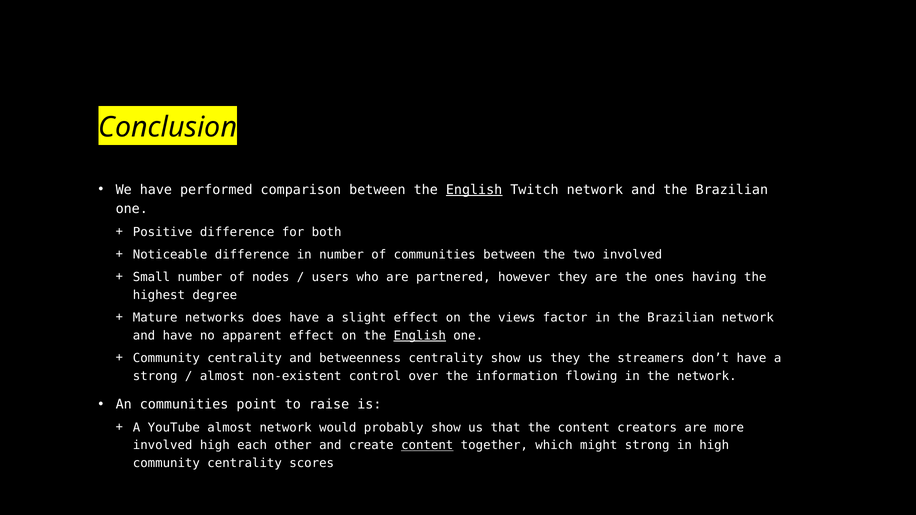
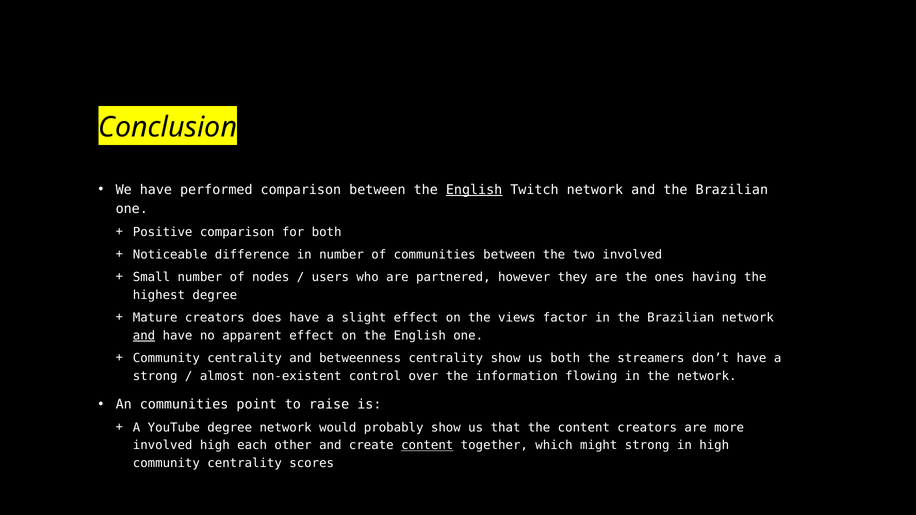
Positive difference: difference -> comparison (237, 232)
Mature networks: networks -> creators (215, 318)
and underline: none -> present (144, 336)
English underline: present -> none (420, 336)
us they: they -> both (565, 358)
YouTube almost: almost -> degree (230, 428)
